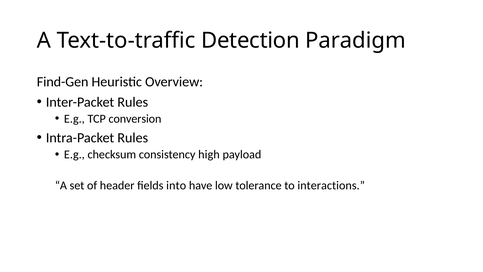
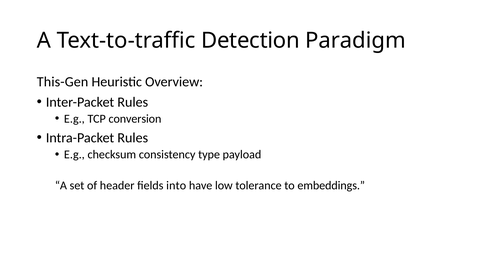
Find-Gen: Find-Gen -> This-Gen (63, 82)
high: high -> type (209, 154)
interactions: interactions -> embeddings (331, 185)
